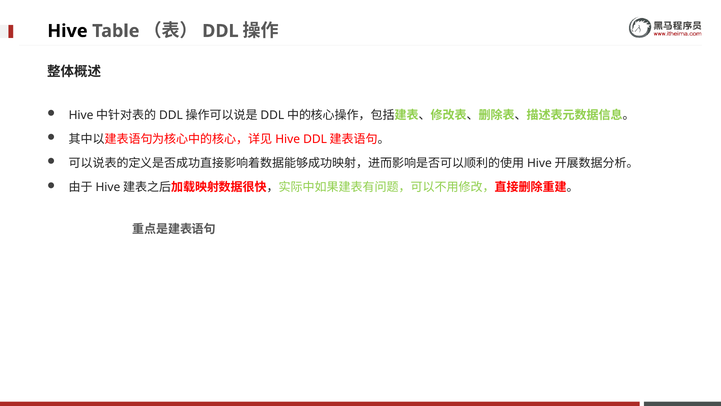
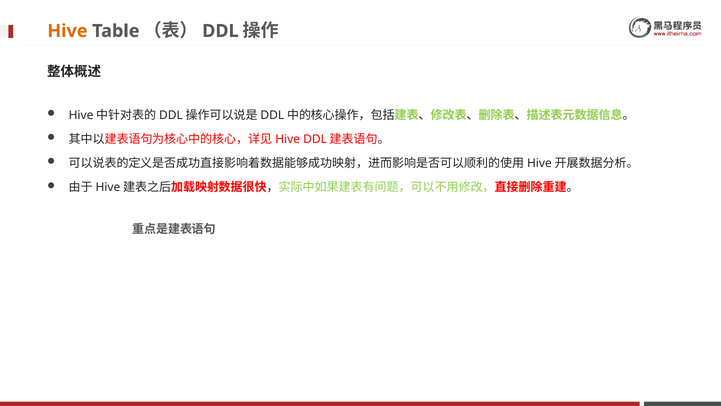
Hive colour: black -> orange (67, 31)
